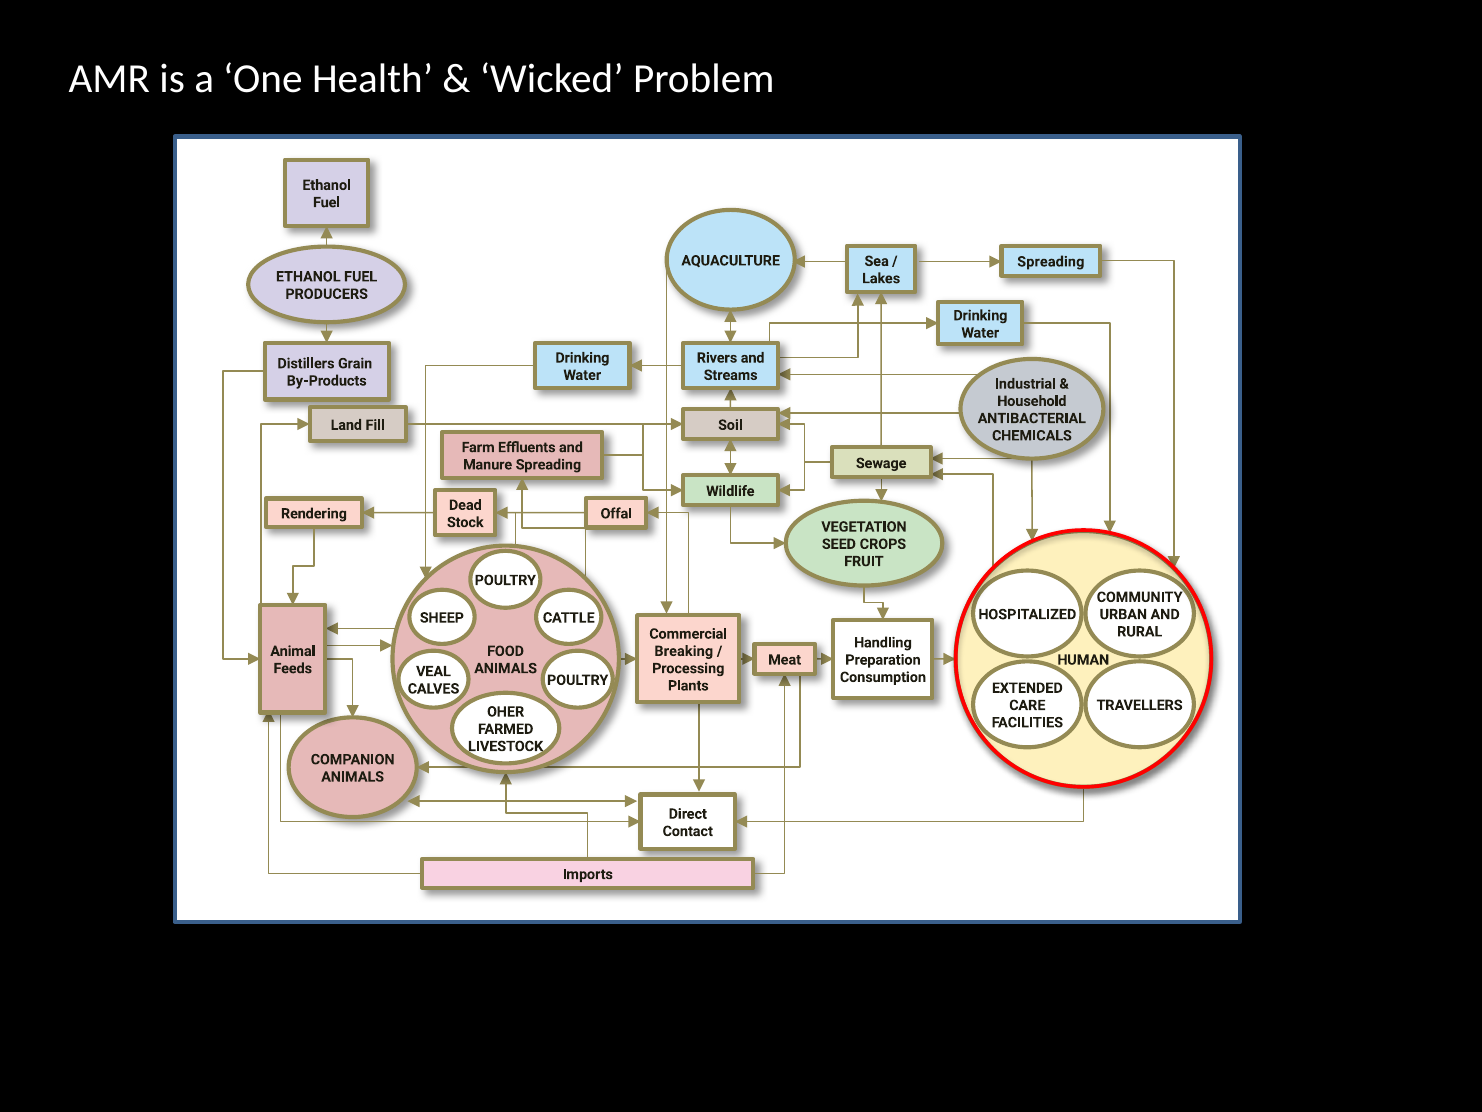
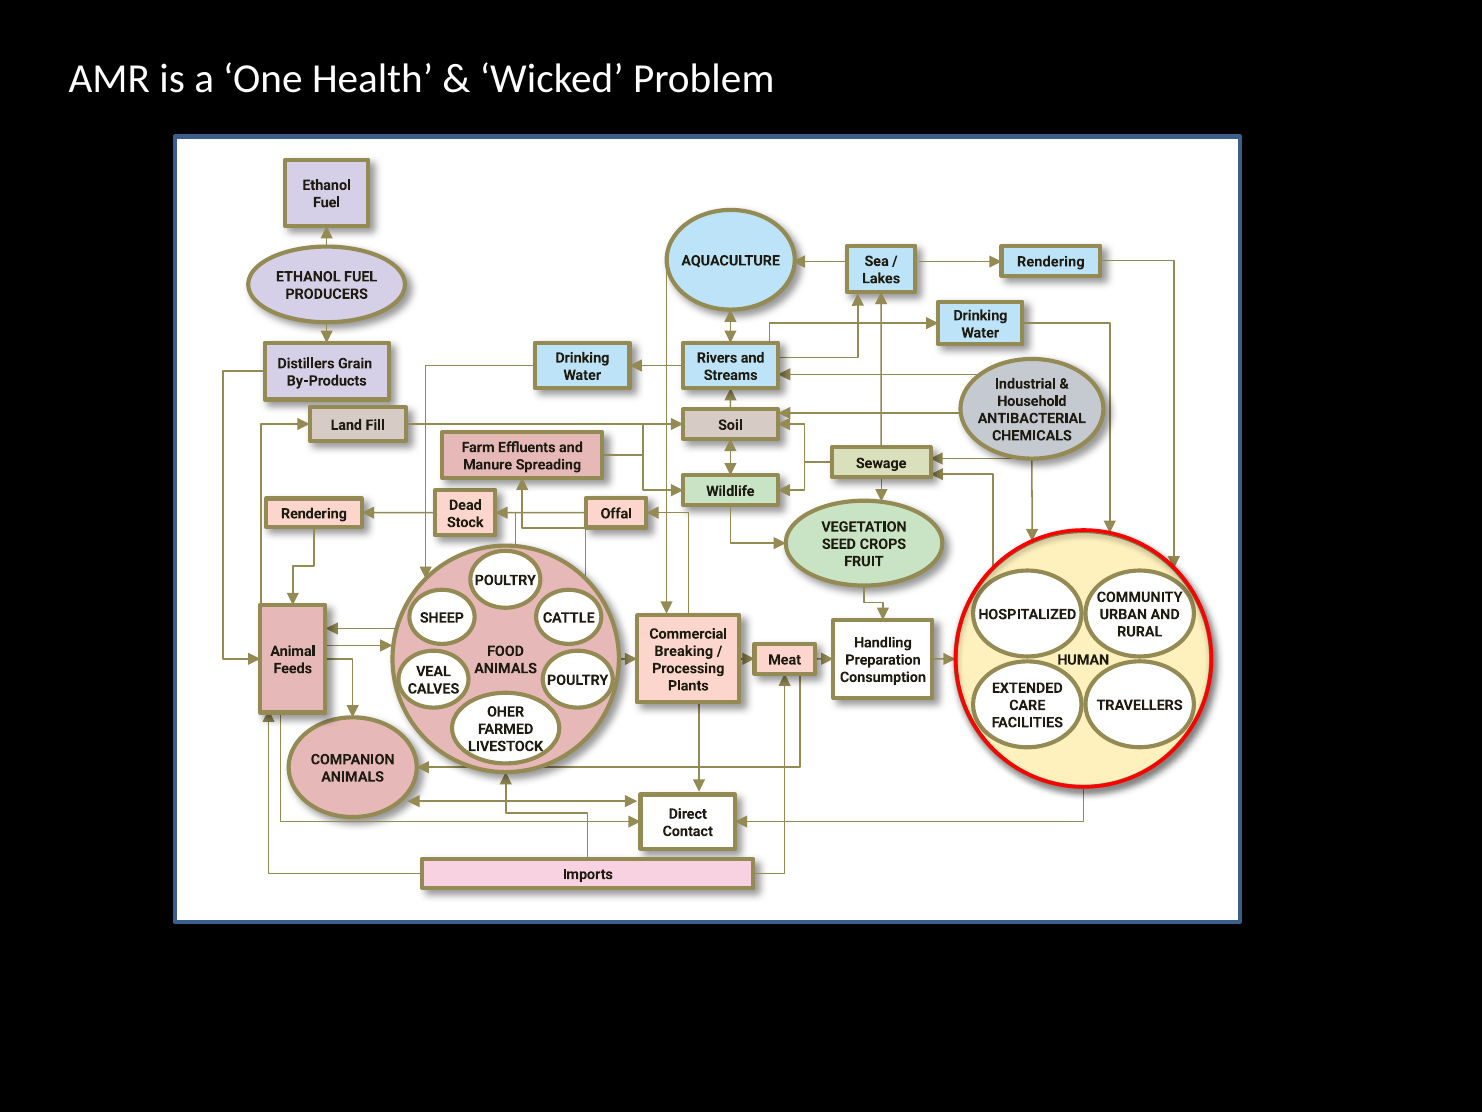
Spreading: Spreading -> Rendering (1051, 262)
